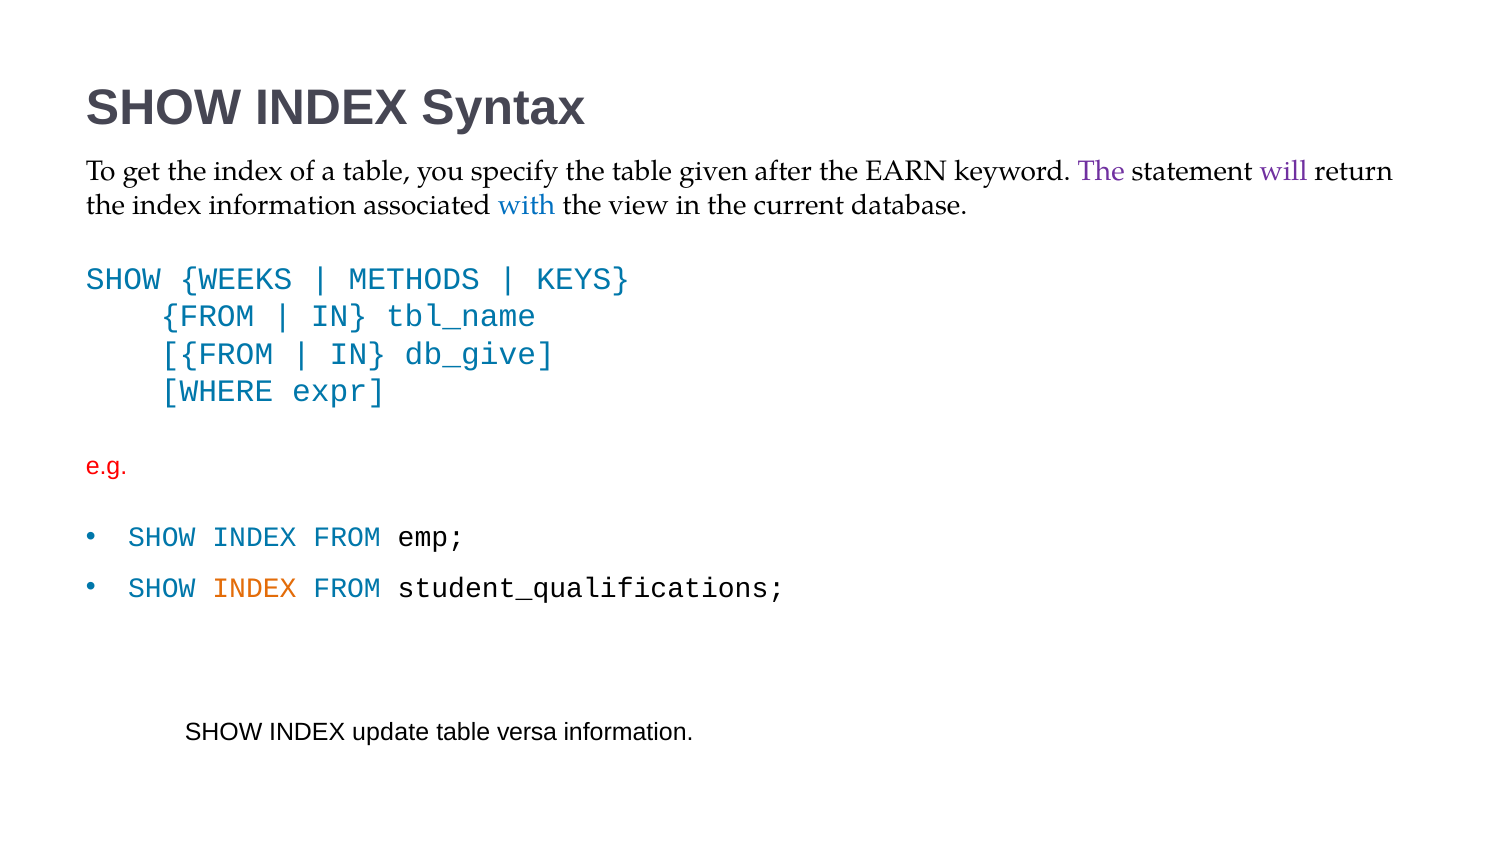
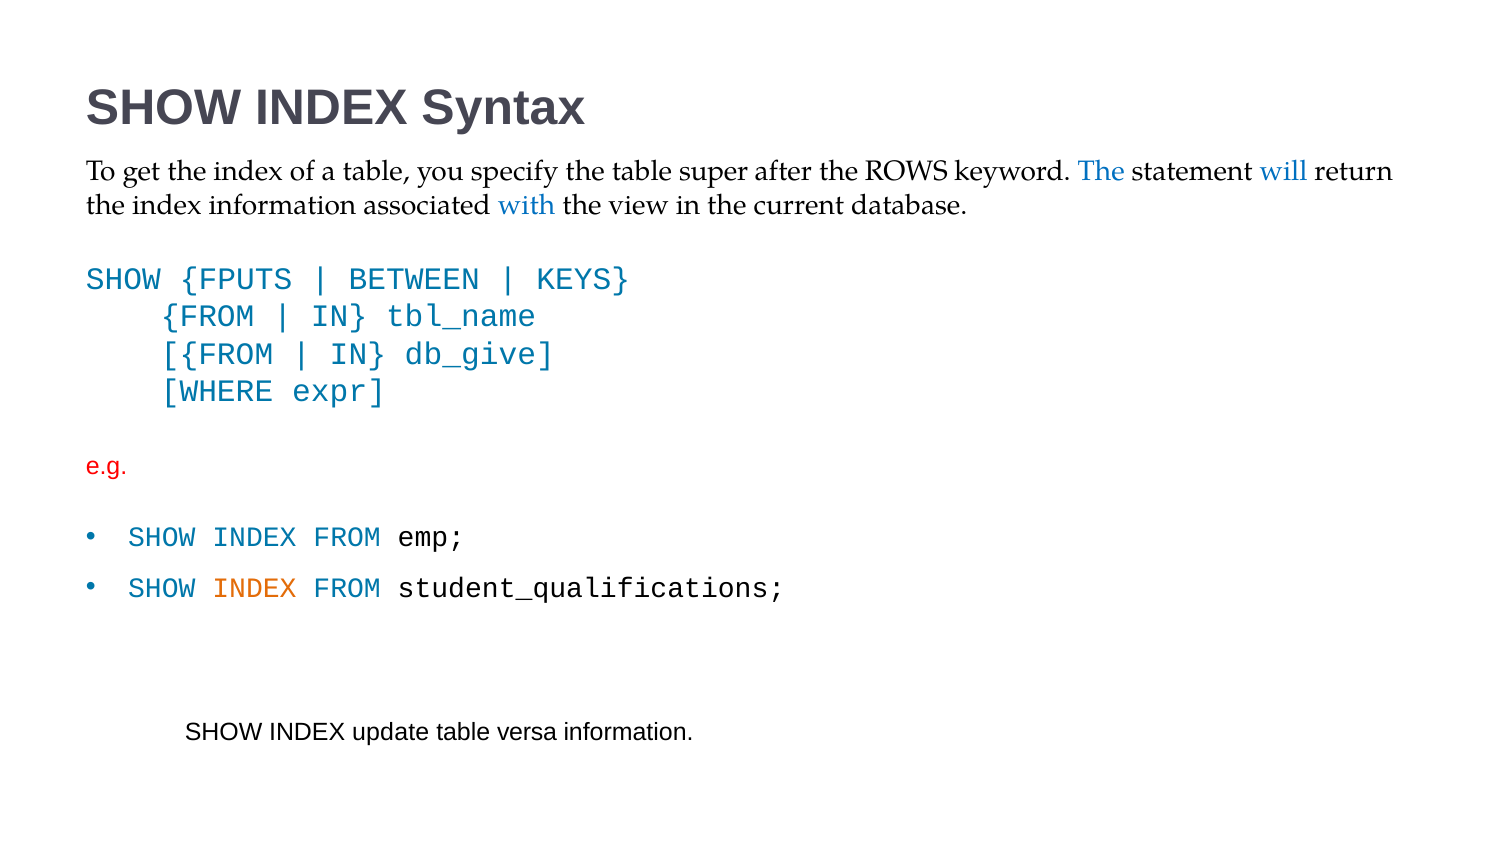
given: given -> super (714, 172)
EARN: EARN -> ROWS (906, 172)
The colour: purple -> blue (1101, 172)
will colour: purple -> blue (1284, 172)
WEEKS: WEEKS -> FPUTS (236, 279)
METHODS: METHODS -> BETWEEN (414, 279)
